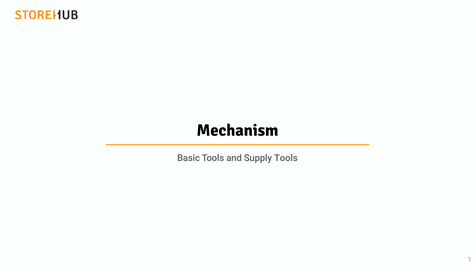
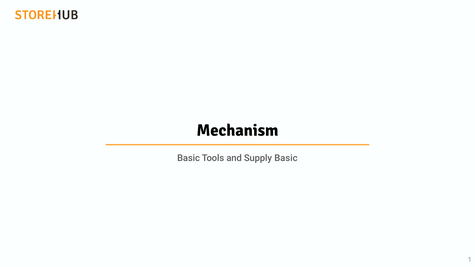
Supply Tools: Tools -> Basic (286, 158)
